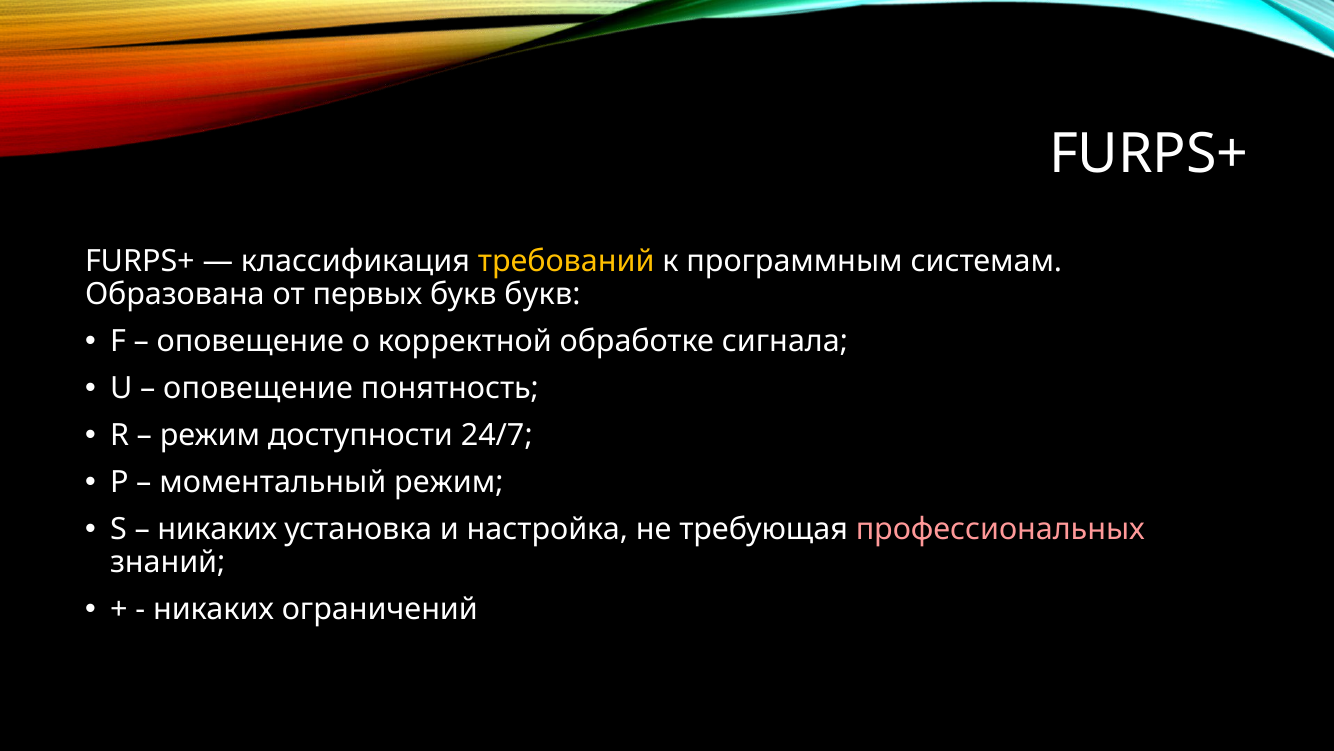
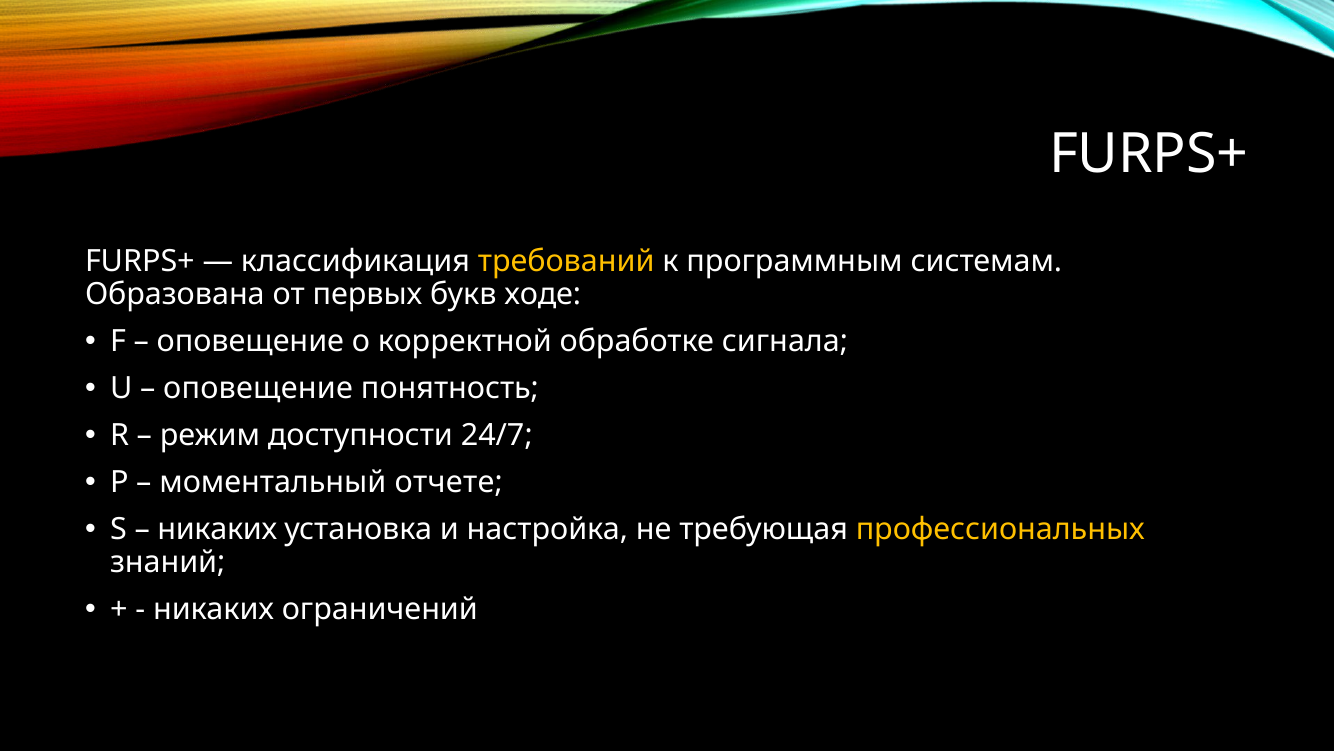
букв букв: букв -> ходе (543, 294)
моментальный режим: режим -> отчете (449, 482)
профессиональных colour: pink -> yellow (1000, 529)
